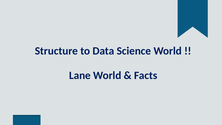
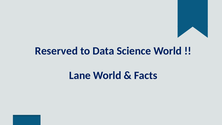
Structure: Structure -> Reserved (56, 51)
